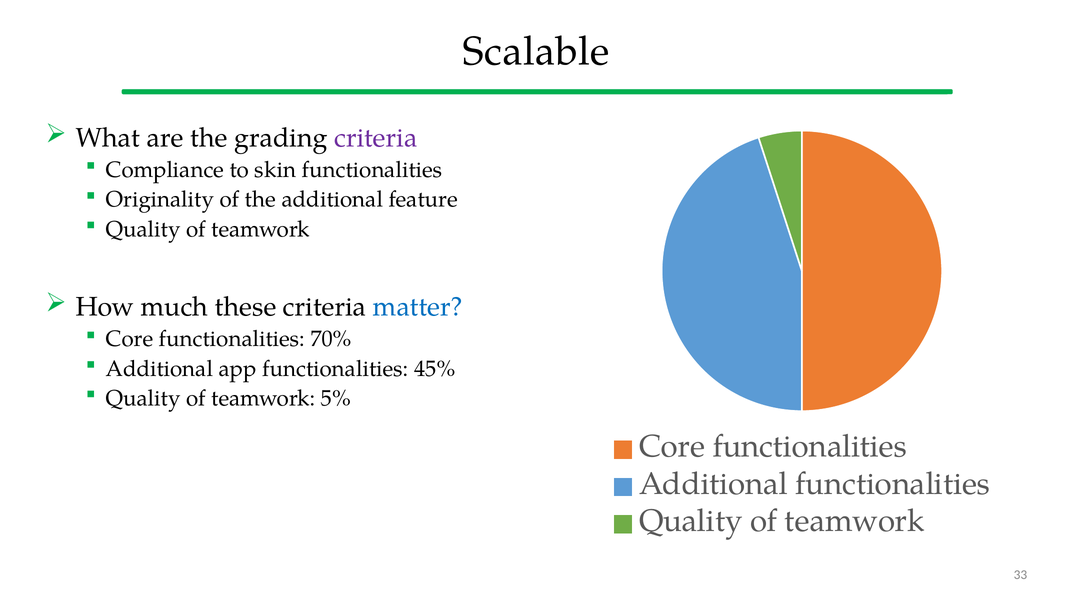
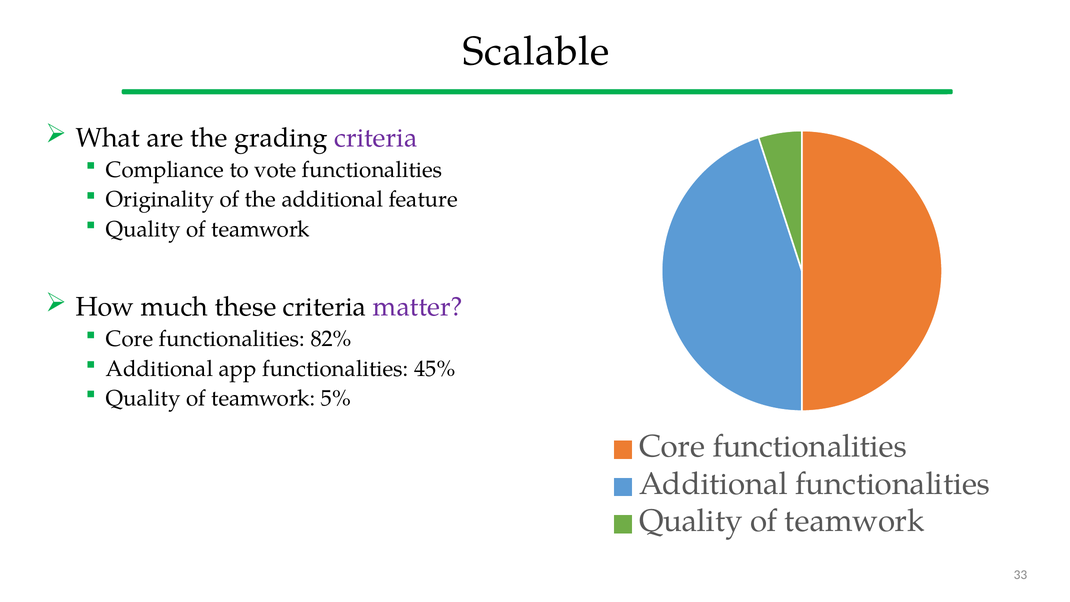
skin: skin -> vote (275, 170)
matter colour: blue -> purple (418, 307)
70%: 70% -> 82% (331, 339)
